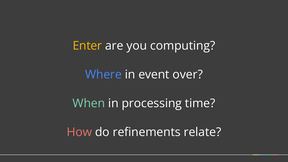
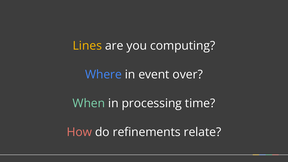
Enter: Enter -> Lines (87, 46)
